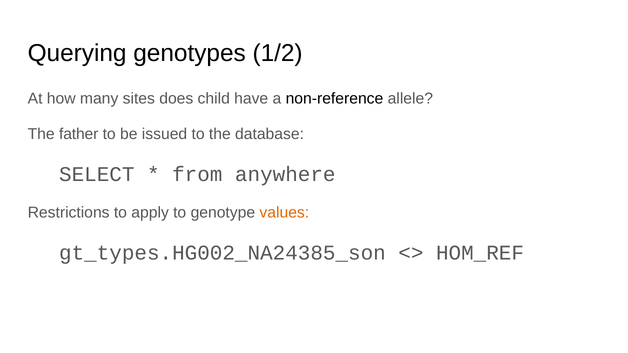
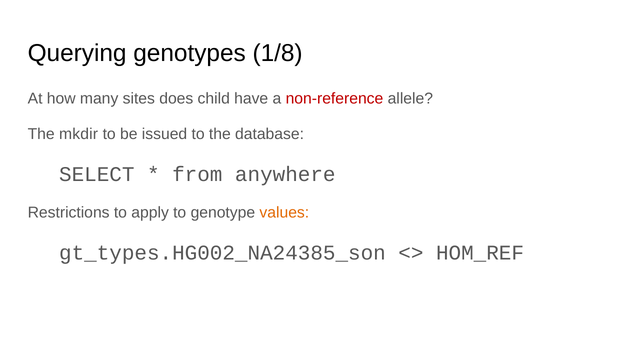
1/2: 1/2 -> 1/8 (278, 53)
non-reference colour: black -> red (334, 99)
father: father -> mkdir (79, 134)
